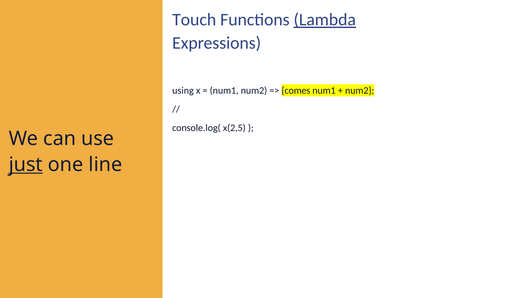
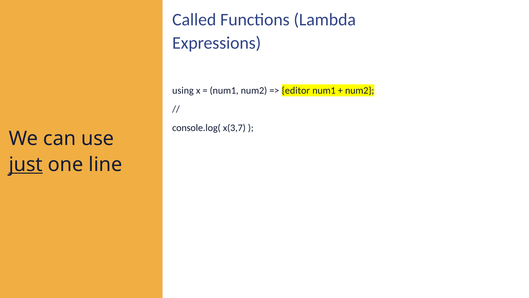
Touch: Touch -> Called (194, 20)
Lambda underline: present -> none (325, 20)
comes: comes -> editor (296, 90)
x(2,5: x(2,5 -> x(3,7 (234, 128)
